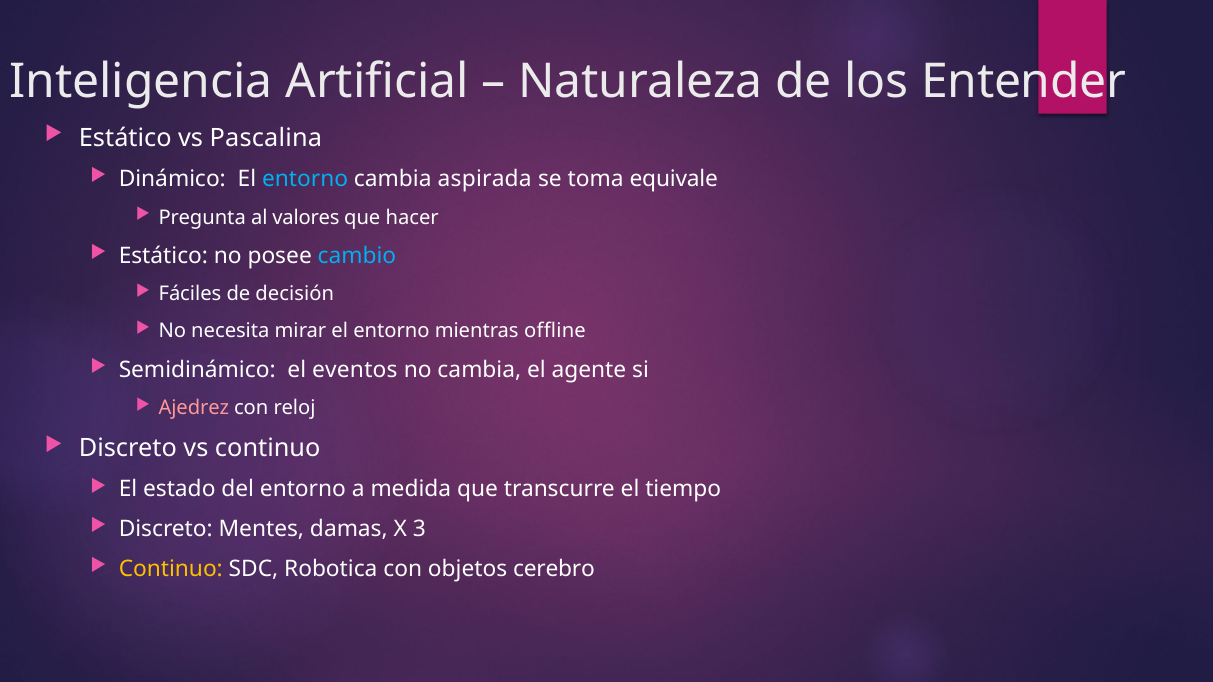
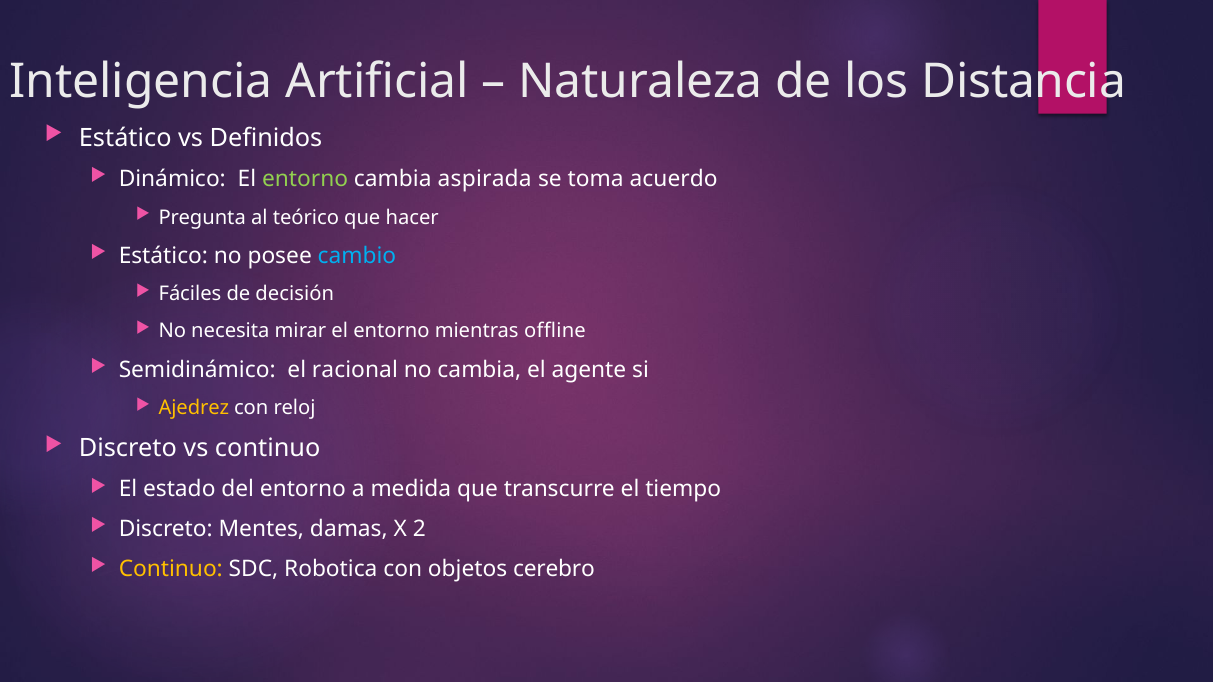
Entender: Entender -> Distancia (1024, 82)
Pascalina: Pascalina -> Definidos (266, 138)
entorno colour: light blue -> light green (305, 179)
equivale: equivale -> acuerdo (674, 179)
valores: valores -> teórico (306, 218)
eventos: eventos -> racional (355, 370)
Ajedrez colour: pink -> yellow (194, 408)
3: 3 -> 2 (419, 529)
